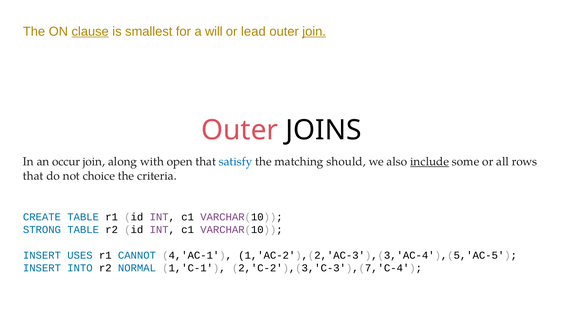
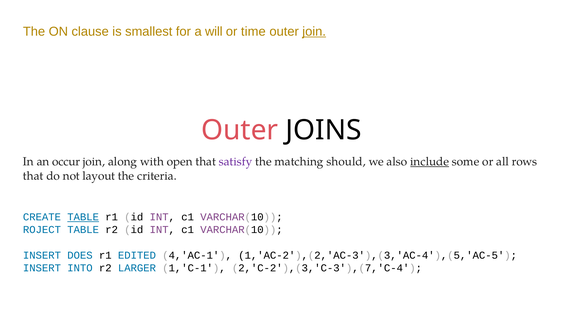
clause underline: present -> none (90, 32)
lead: lead -> time (253, 32)
satisfy colour: blue -> purple (236, 162)
choice: choice -> layout (99, 176)
TABLE underline: none -> present (83, 217)
STRONG: STRONG -> ROJECT (42, 230)
USES: USES -> DOES (80, 255)
CANNOT: CANNOT -> EDITED (137, 255)
NORMAL: NORMAL -> LARGER (137, 268)
